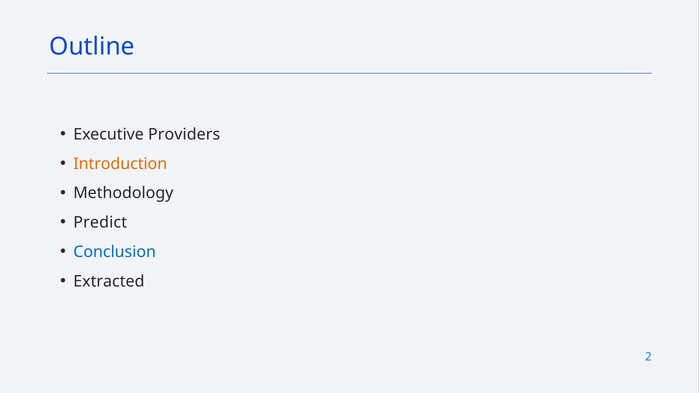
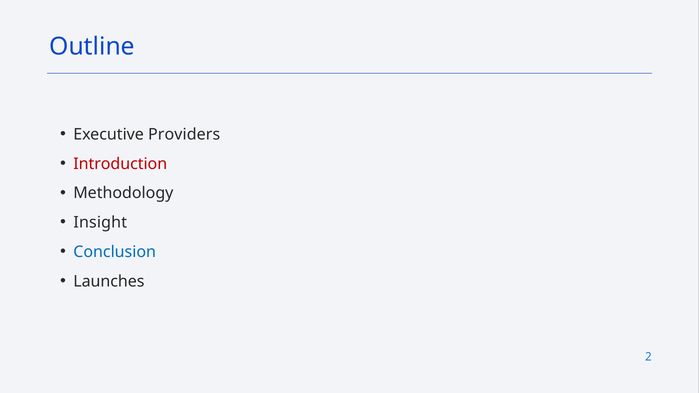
Introduction colour: orange -> red (120, 164)
Predict: Predict -> Insight (100, 223)
Extracted: Extracted -> Launches (109, 281)
